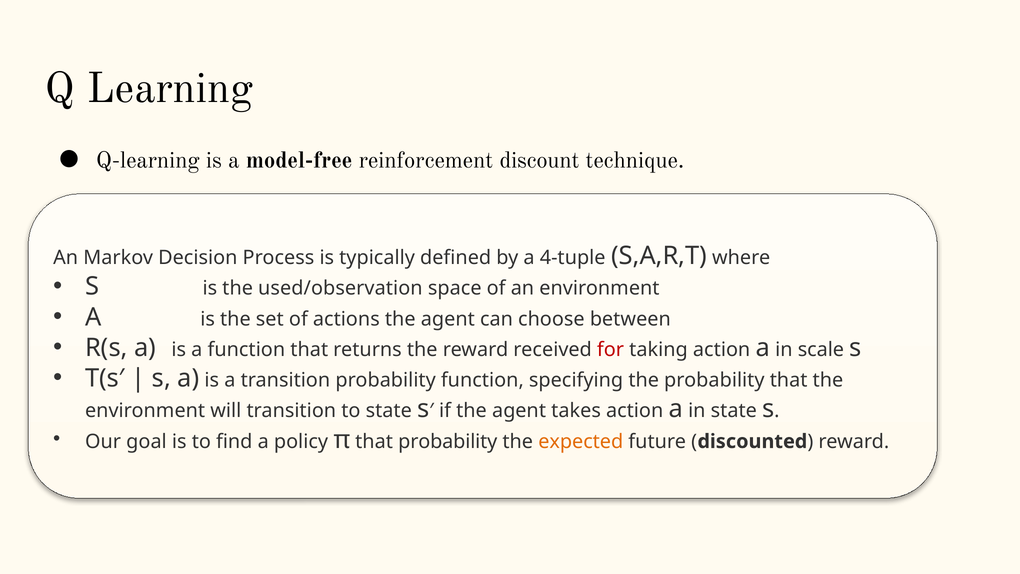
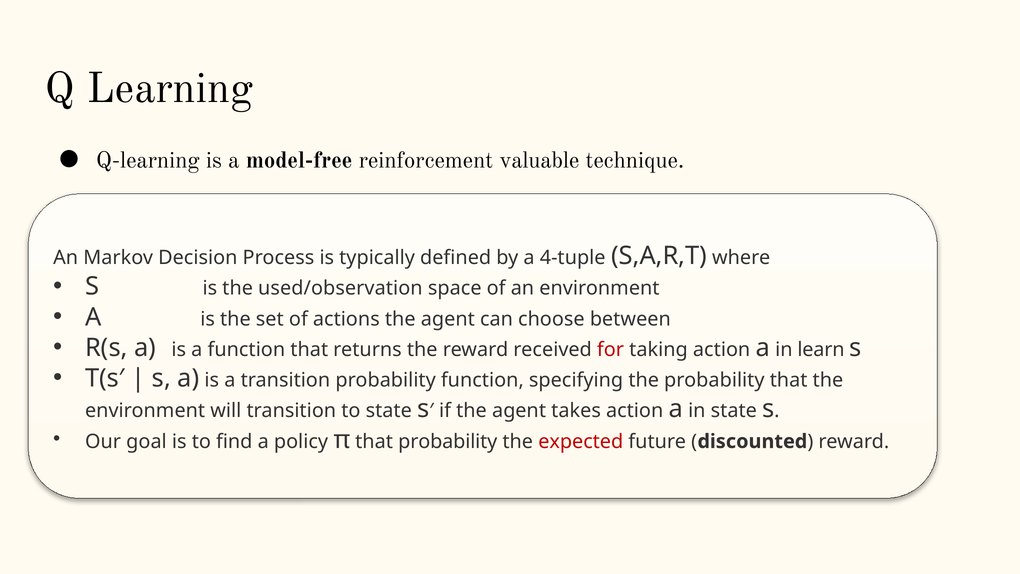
discount: discount -> valuable (539, 160)
scale: scale -> learn (821, 350)
expected colour: orange -> red (581, 441)
